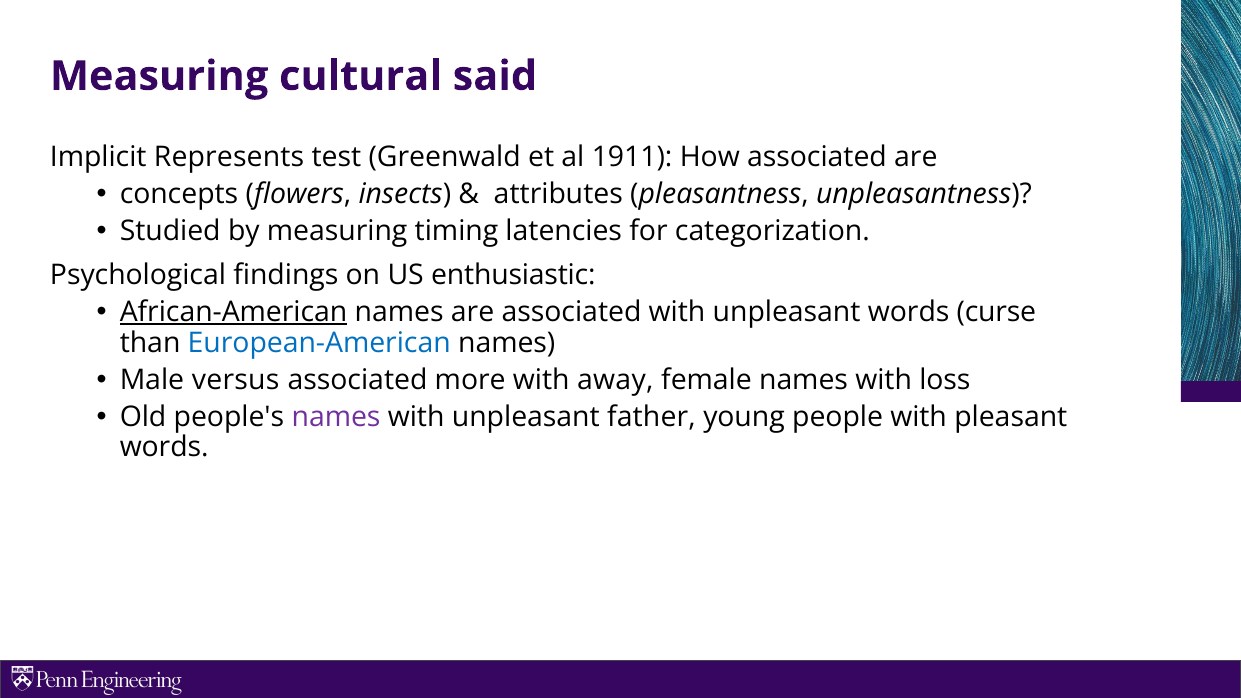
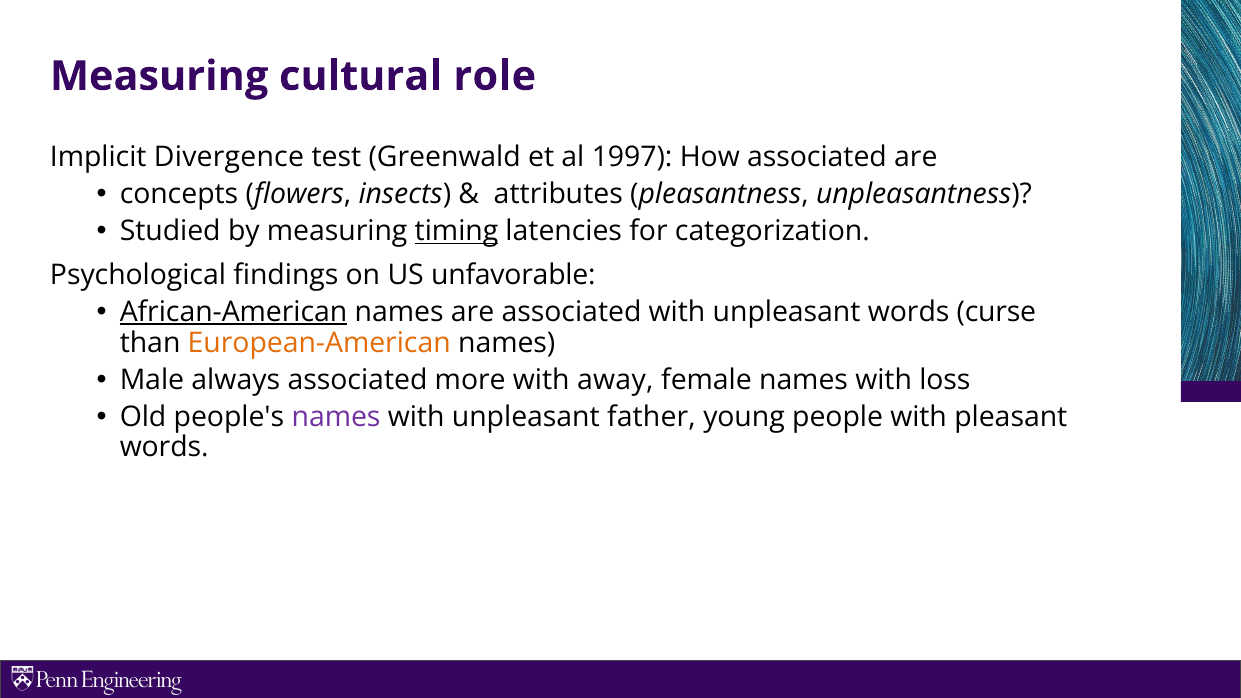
said: said -> role (495, 76)
Represents: Represents -> Divergence (229, 157)
1911: 1911 -> 1997 (632, 157)
timing underline: none -> present (456, 231)
enthusiastic: enthusiastic -> unfavorable (513, 275)
European-American colour: blue -> orange (319, 343)
versus: versus -> always (236, 380)
